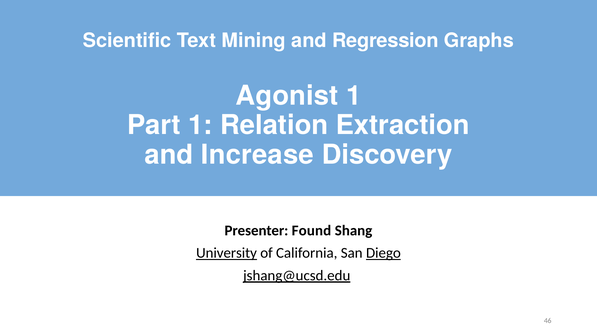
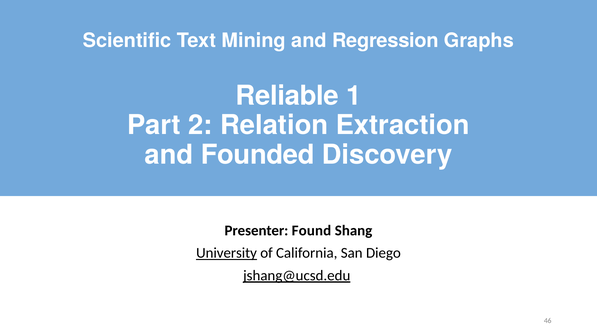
Agonist: Agonist -> Reliable (287, 96)
Part 1: 1 -> 2 (200, 125)
Increase: Increase -> Founded (258, 155)
Diego underline: present -> none (383, 253)
